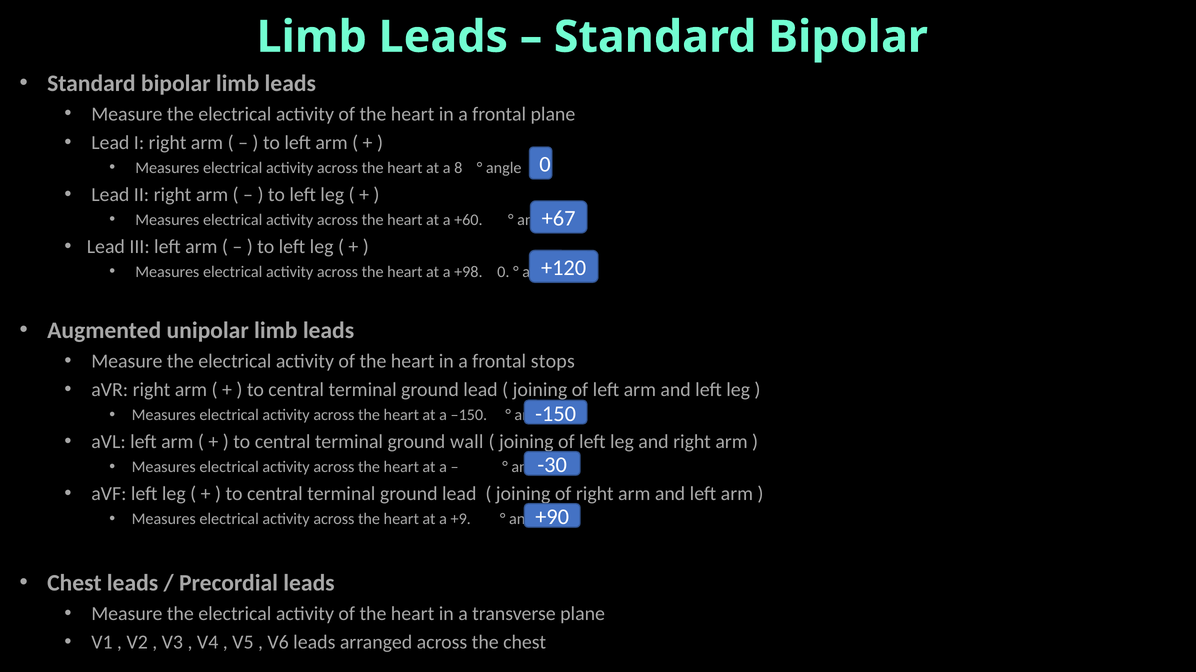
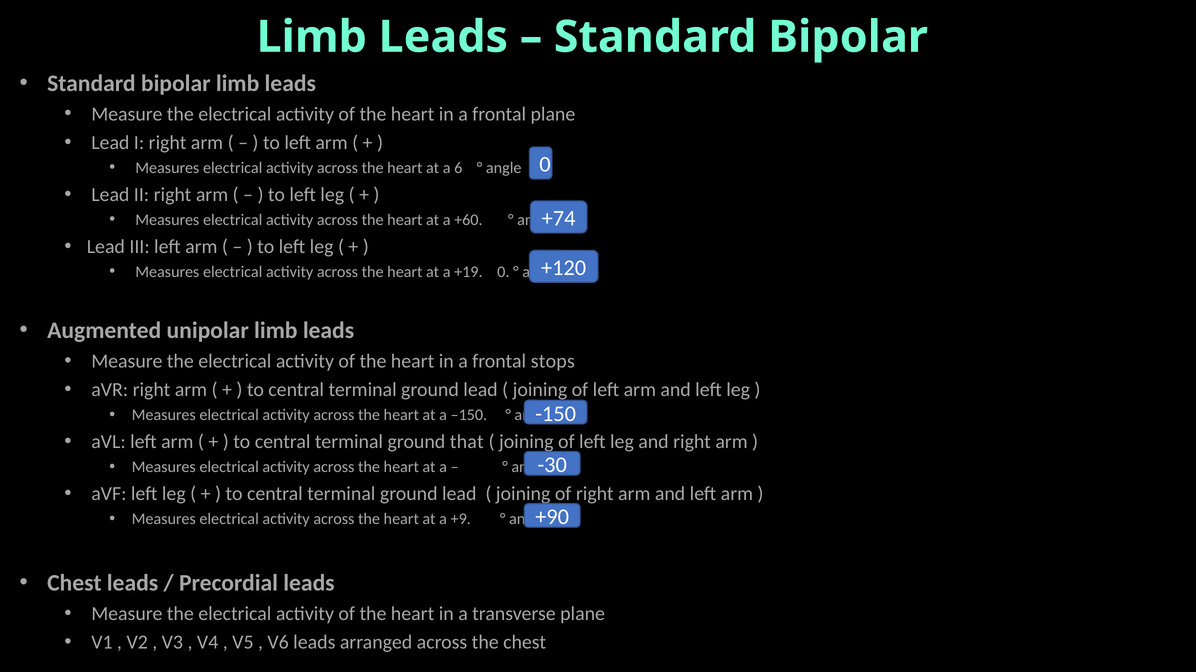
8: 8 -> 6 (458, 168)
+67: +67 -> +74 (559, 219)
+98: +98 -> +19 (468, 272)
wall: wall -> that (467, 442)
